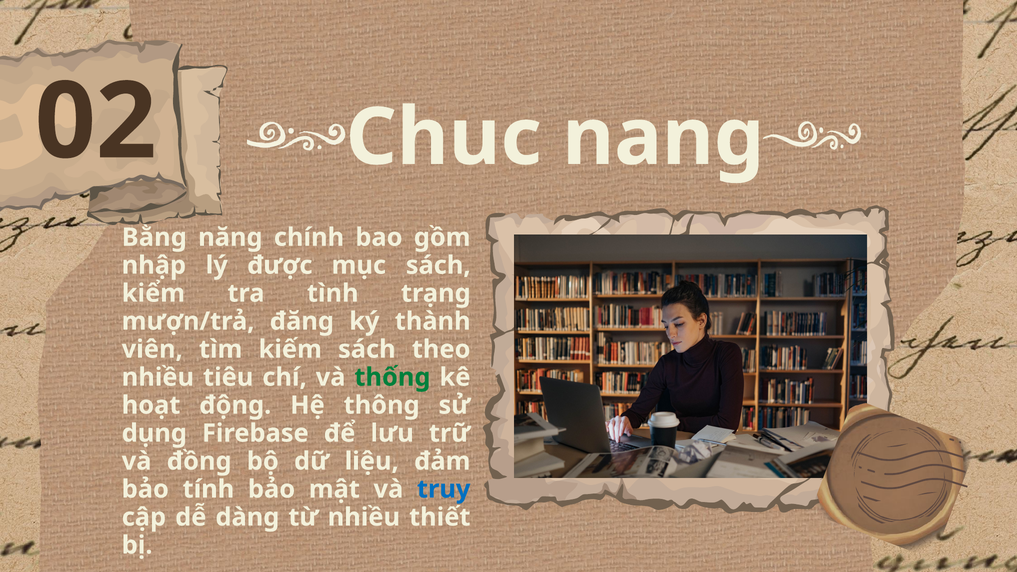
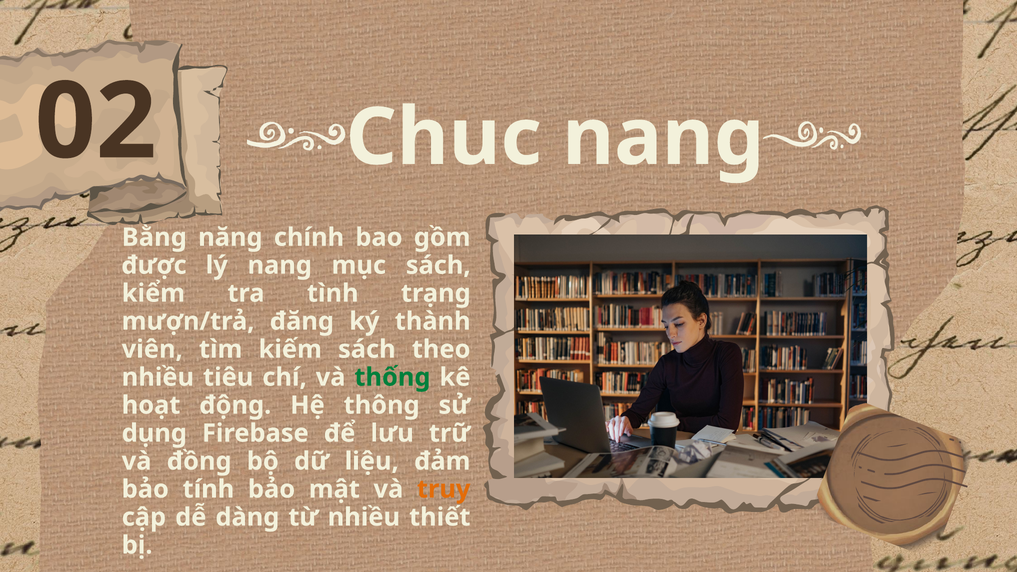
nhập: nhập -> được (154, 265)
lý được: được -> nang (280, 265)
truy colour: blue -> orange (444, 489)
